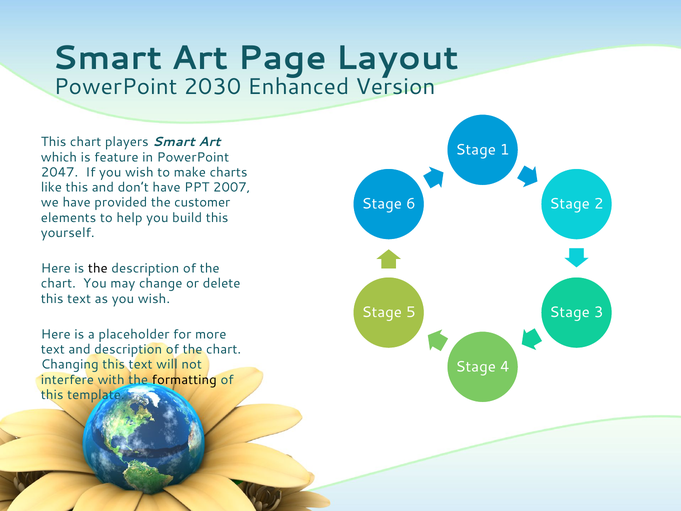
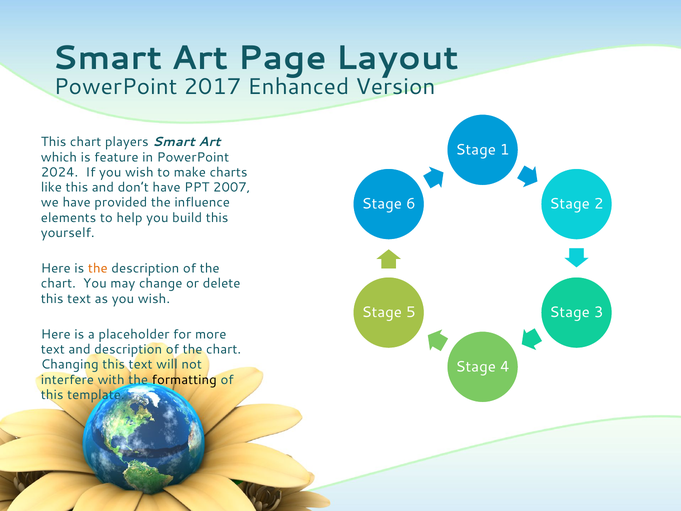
2030: 2030 -> 2017 (212, 87)
2047: 2047 -> 2024 (60, 172)
customer: customer -> influence (202, 203)
the colour: black -> orange (98, 268)
